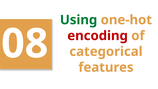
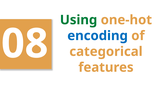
encoding colour: red -> blue (98, 36)
